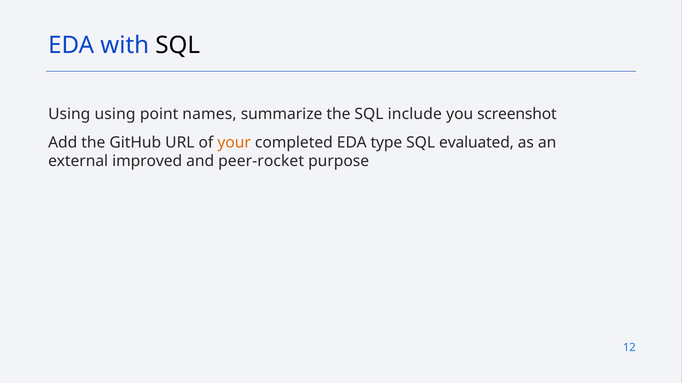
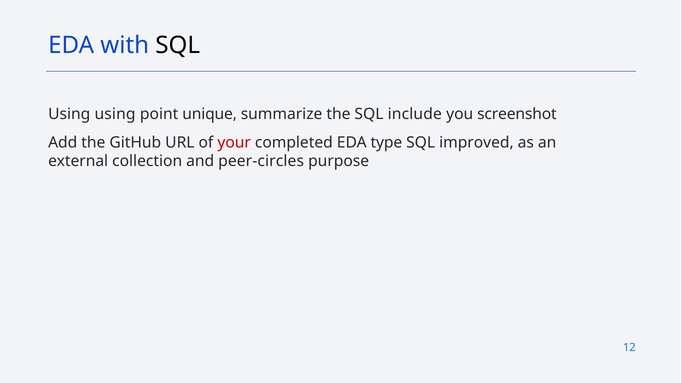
names: names -> unique (210, 114)
your colour: orange -> red (234, 143)
evaluated: evaluated -> improved (476, 143)
improved: improved -> collection (147, 162)
peer-rocket: peer-rocket -> peer-circles (261, 162)
